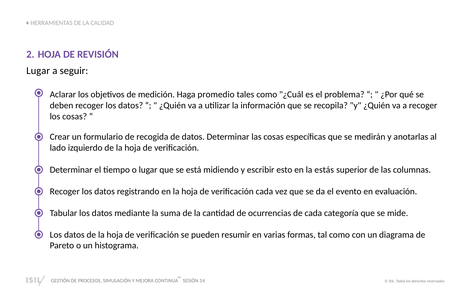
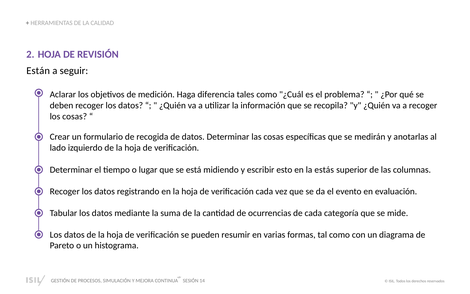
Lugar: Lugar -> Están (38, 71)
promedio: promedio -> diferencia (216, 94)
